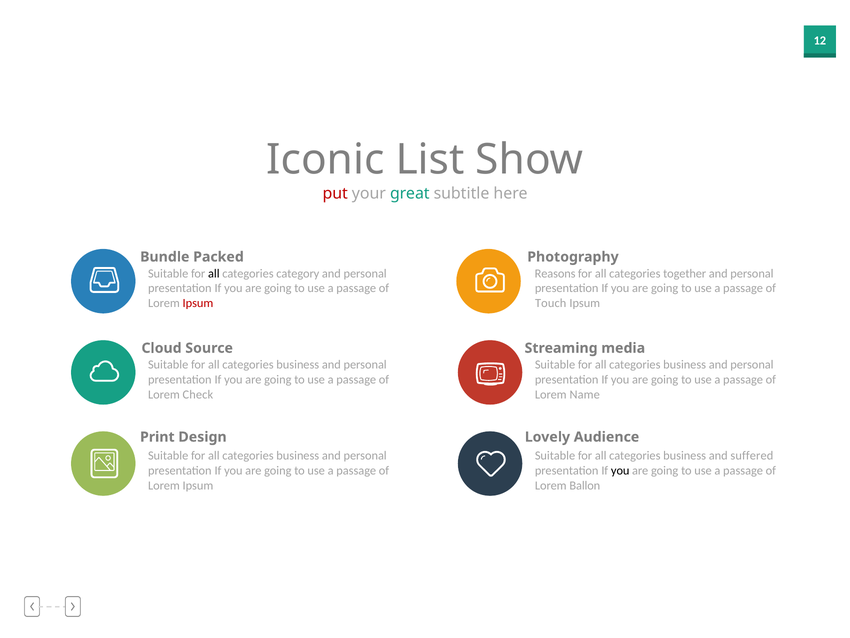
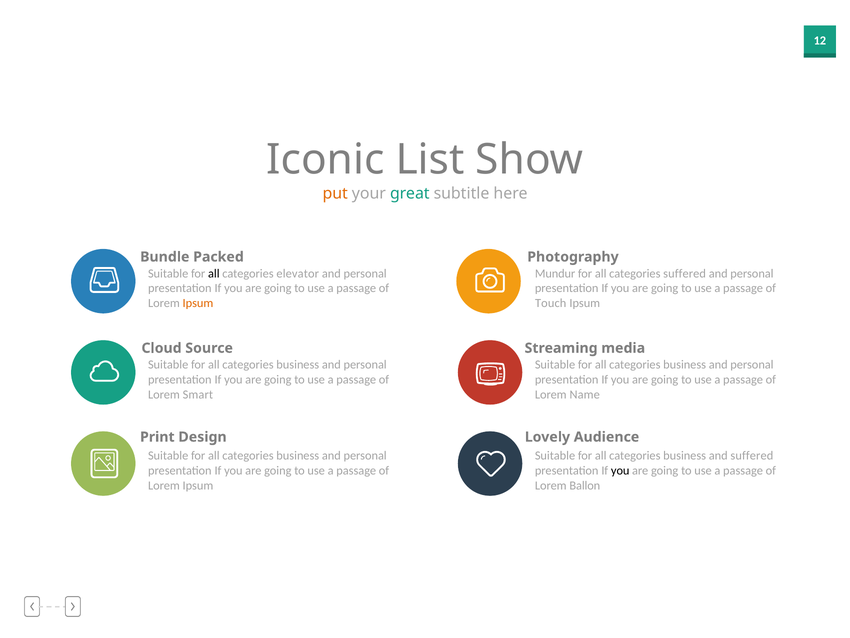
put colour: red -> orange (335, 193)
category: category -> elevator (298, 273)
Reasons: Reasons -> Mundur (555, 273)
categories together: together -> suffered (685, 273)
Ipsum colour: red -> orange (198, 303)
Check: Check -> Smart (198, 394)
